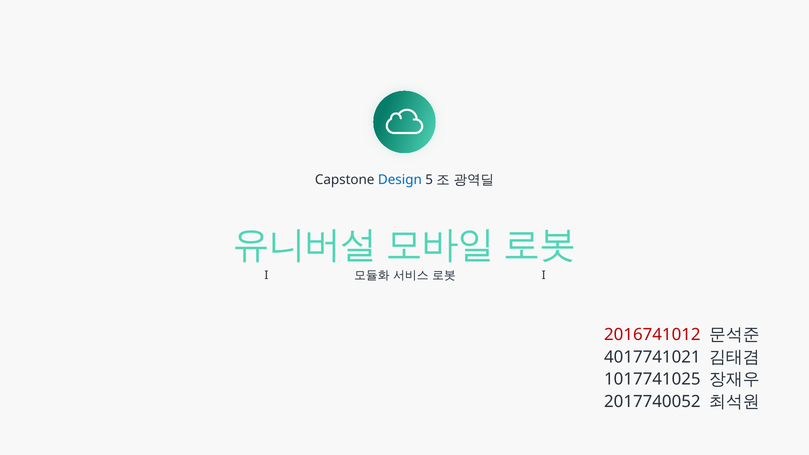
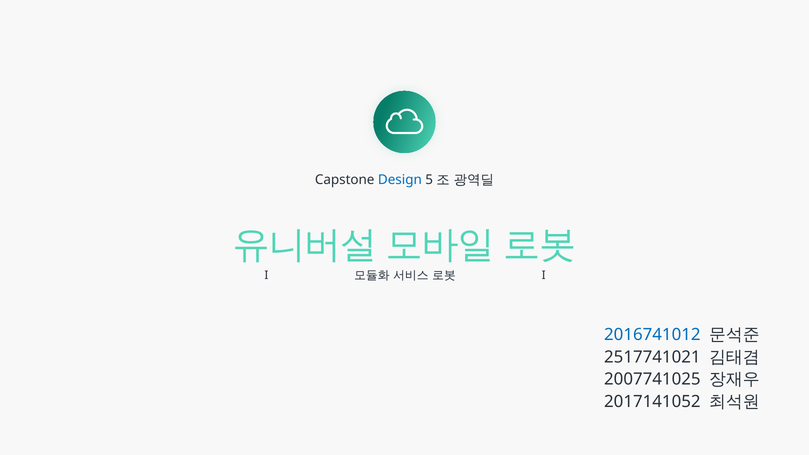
2016741012 colour: red -> blue (652, 335)
4017741021: 4017741021 -> 2517741021 (652, 357)
1017741025: 1017741025 -> 2007741025 (652, 379)
2017740052: 2017740052 -> 2017141052 (652, 402)
